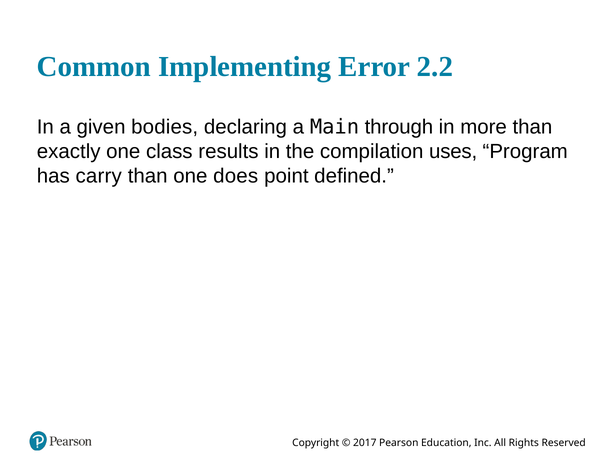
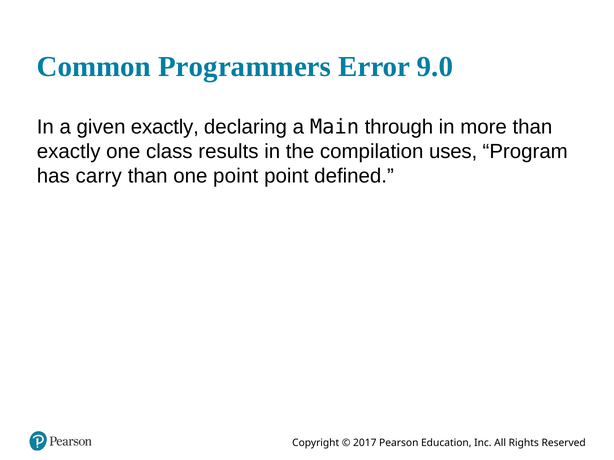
Implementing: Implementing -> Programmers (245, 67)
2.2: 2.2 -> 9.0 (435, 67)
given bodies: bodies -> exactly (165, 127)
one does: does -> point (236, 176)
